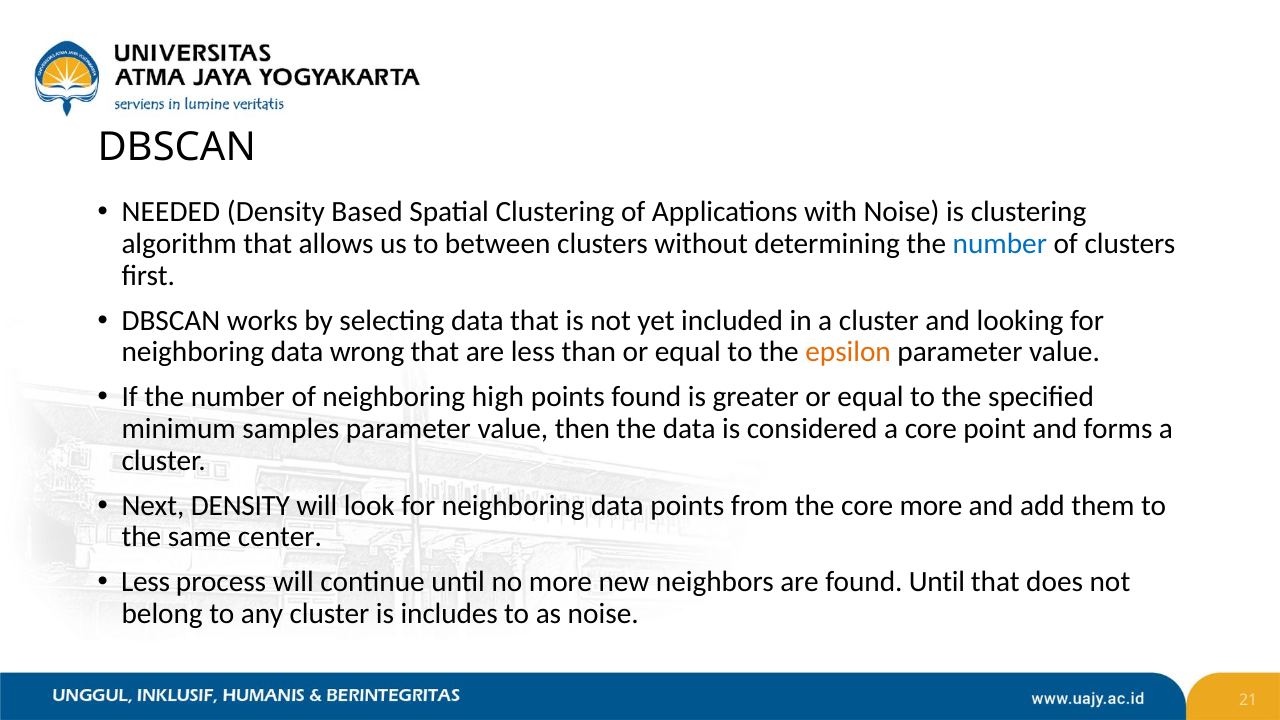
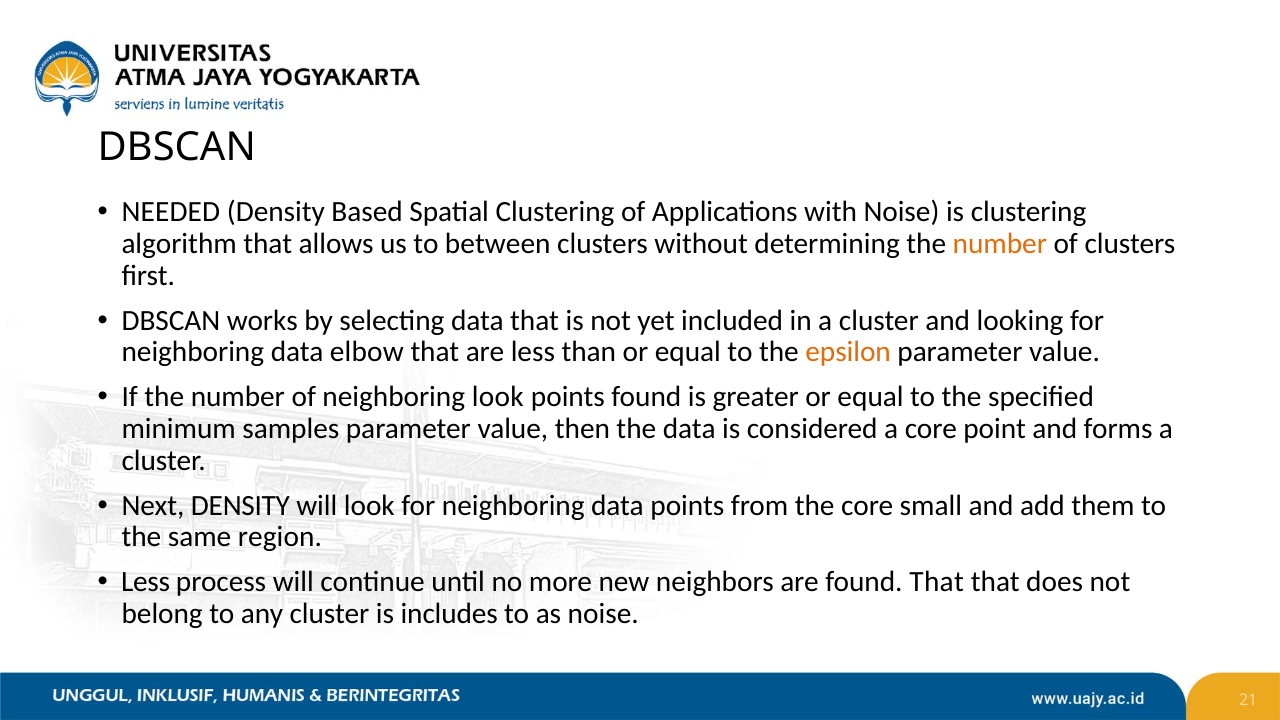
number colour: blue -> orange (1000, 244)
wrong: wrong -> elbow (367, 352)
neighboring high: high -> look (498, 397)
core more: more -> small (931, 506)
center: center -> region (280, 537)
found Until: Until -> That (937, 582)
